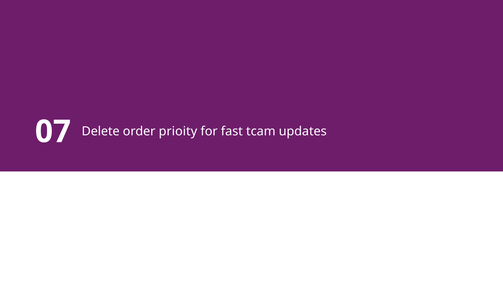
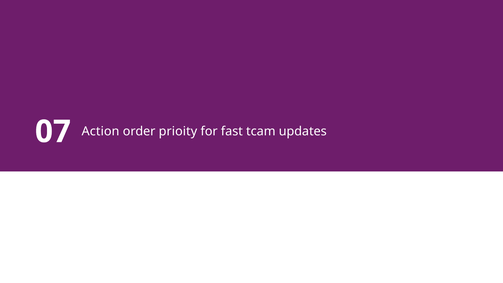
Delete: Delete -> Action (101, 131)
